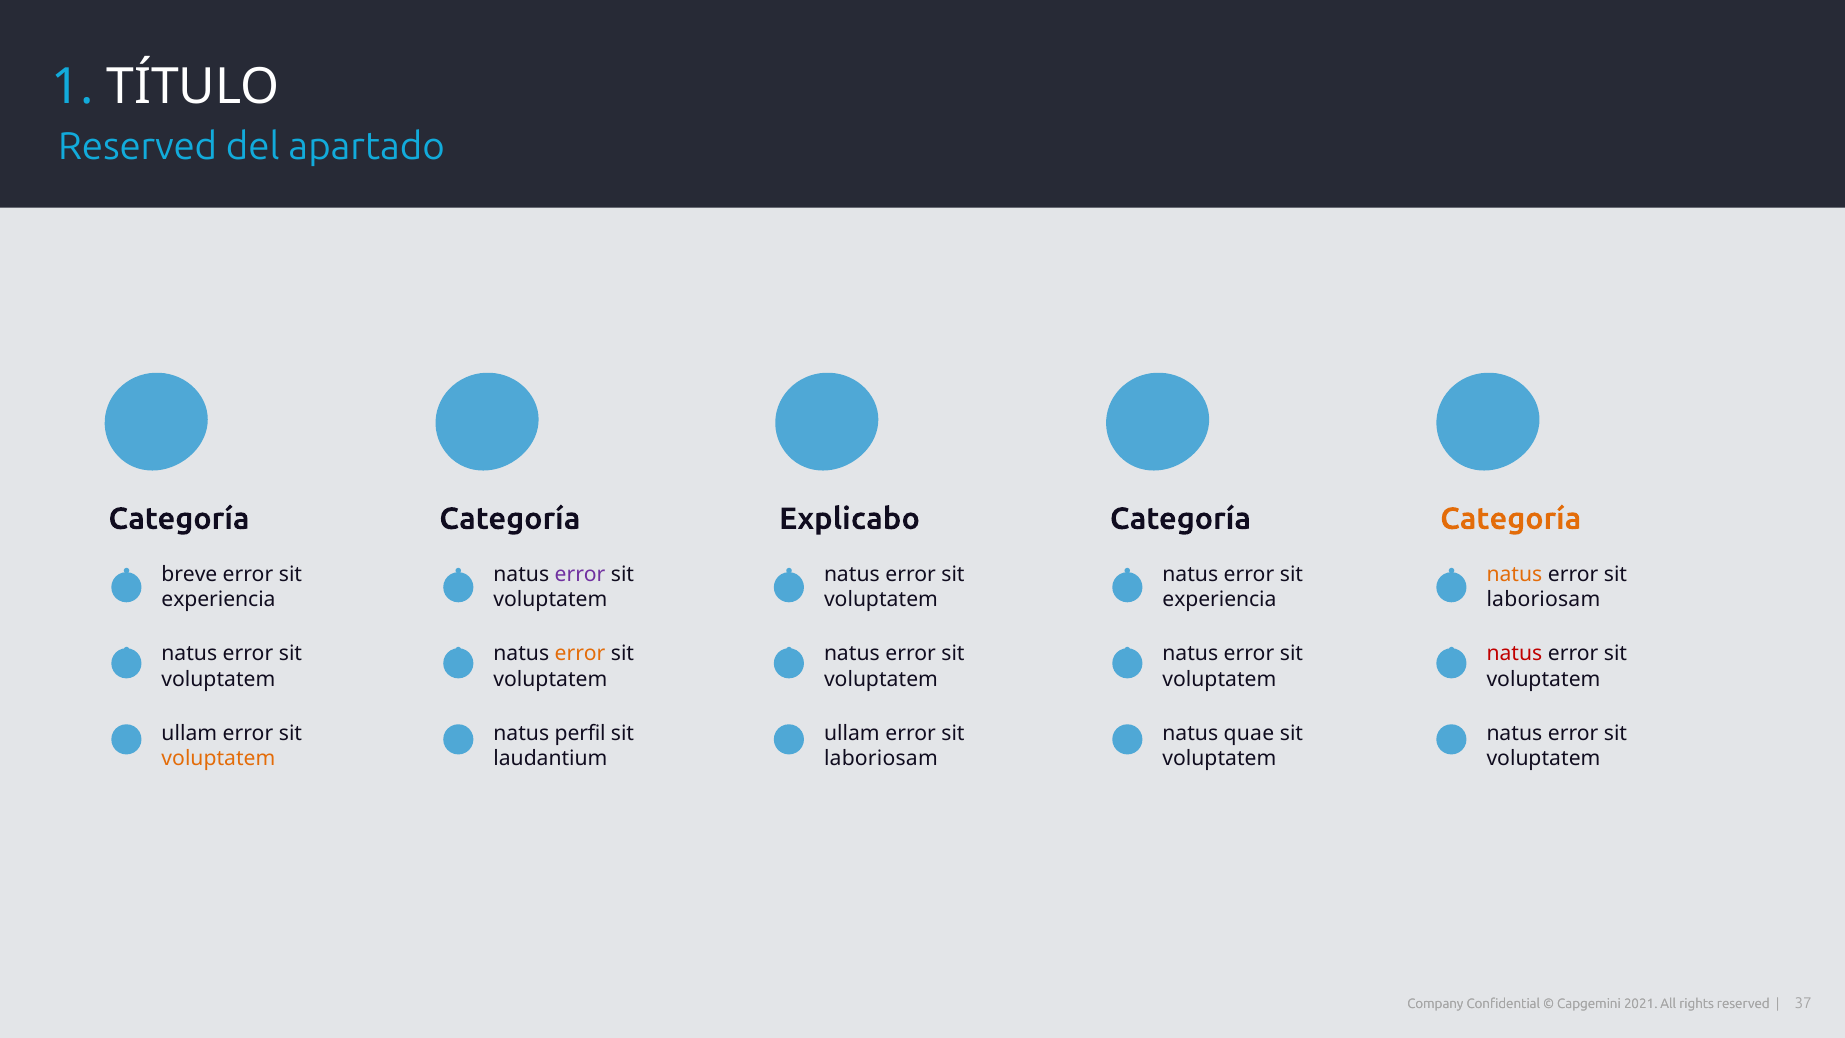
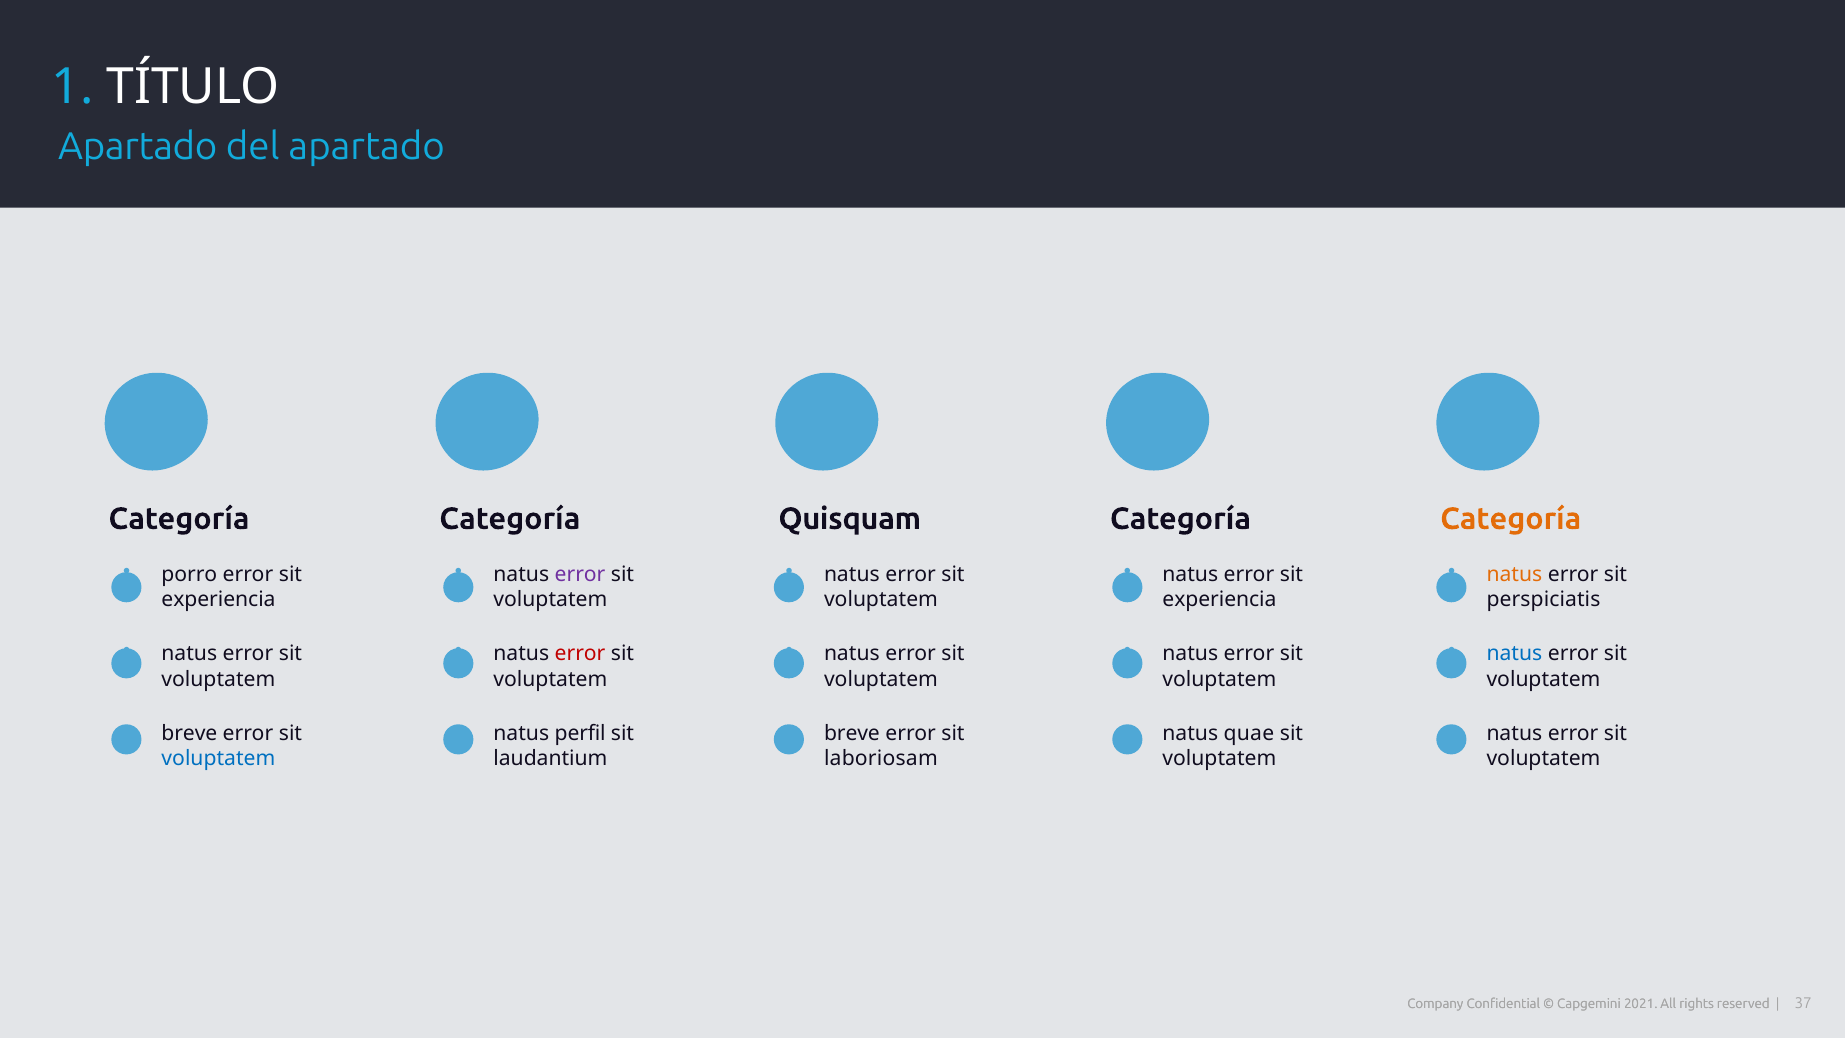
Reserved: Reserved -> Apartado (138, 147)
Explicabo: Explicabo -> Quisquam (850, 519)
breve: breve -> porro (189, 574)
laboriosam: laboriosam -> perspiciatis (1543, 600)
error colour: orange -> red (580, 654)
natus colour: red -> blue (1514, 654)
ullam: ullam -> breve (189, 733)
ullam: ullam -> breve (852, 733)
voluptatem colour: orange -> blue (218, 759)
